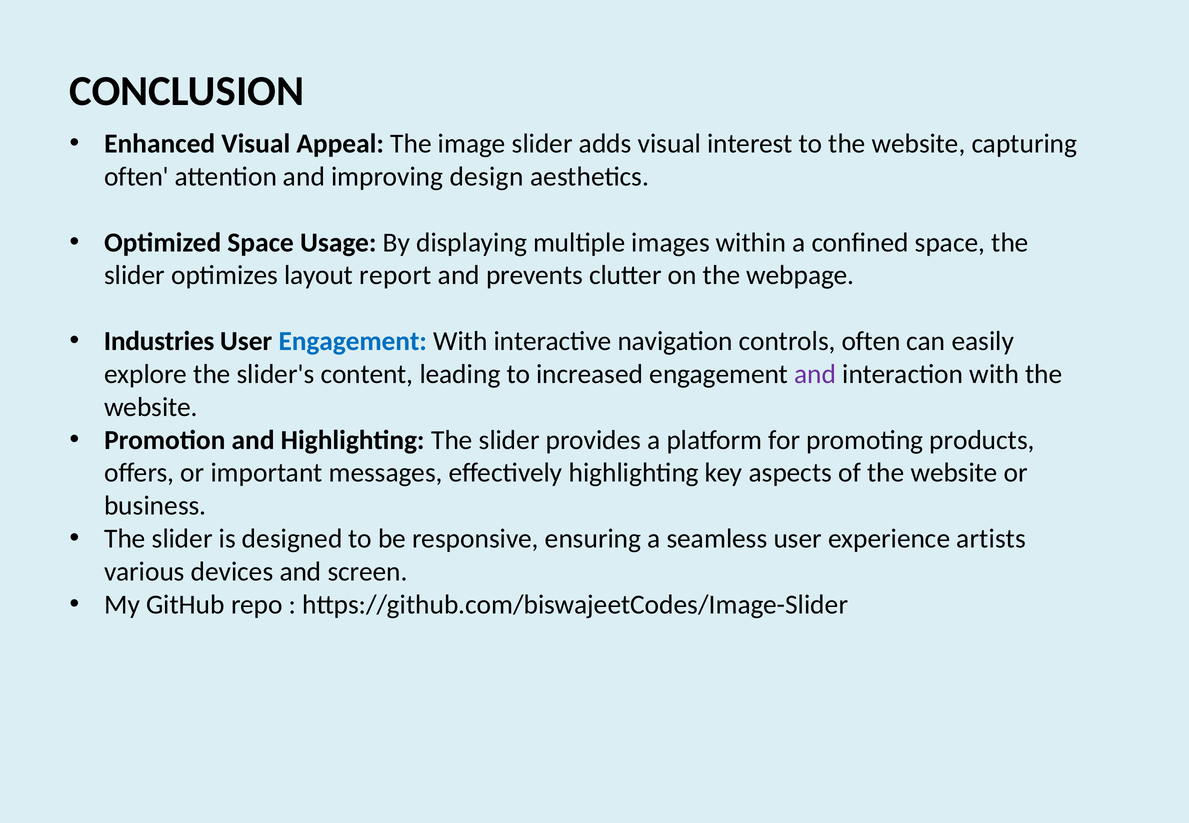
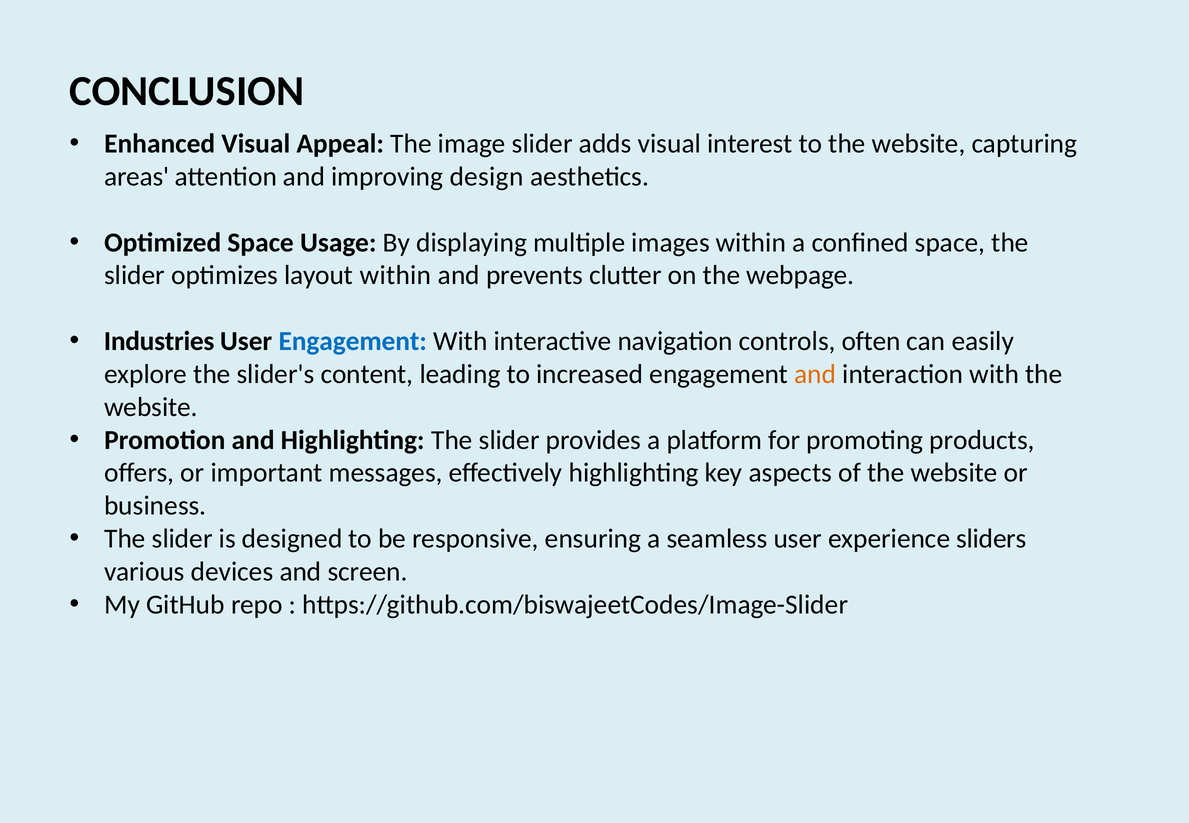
often: often -> areas (137, 177)
layout report: report -> within (396, 275)
and colour: purple -> orange (815, 374)
artists: artists -> sliders (991, 539)
